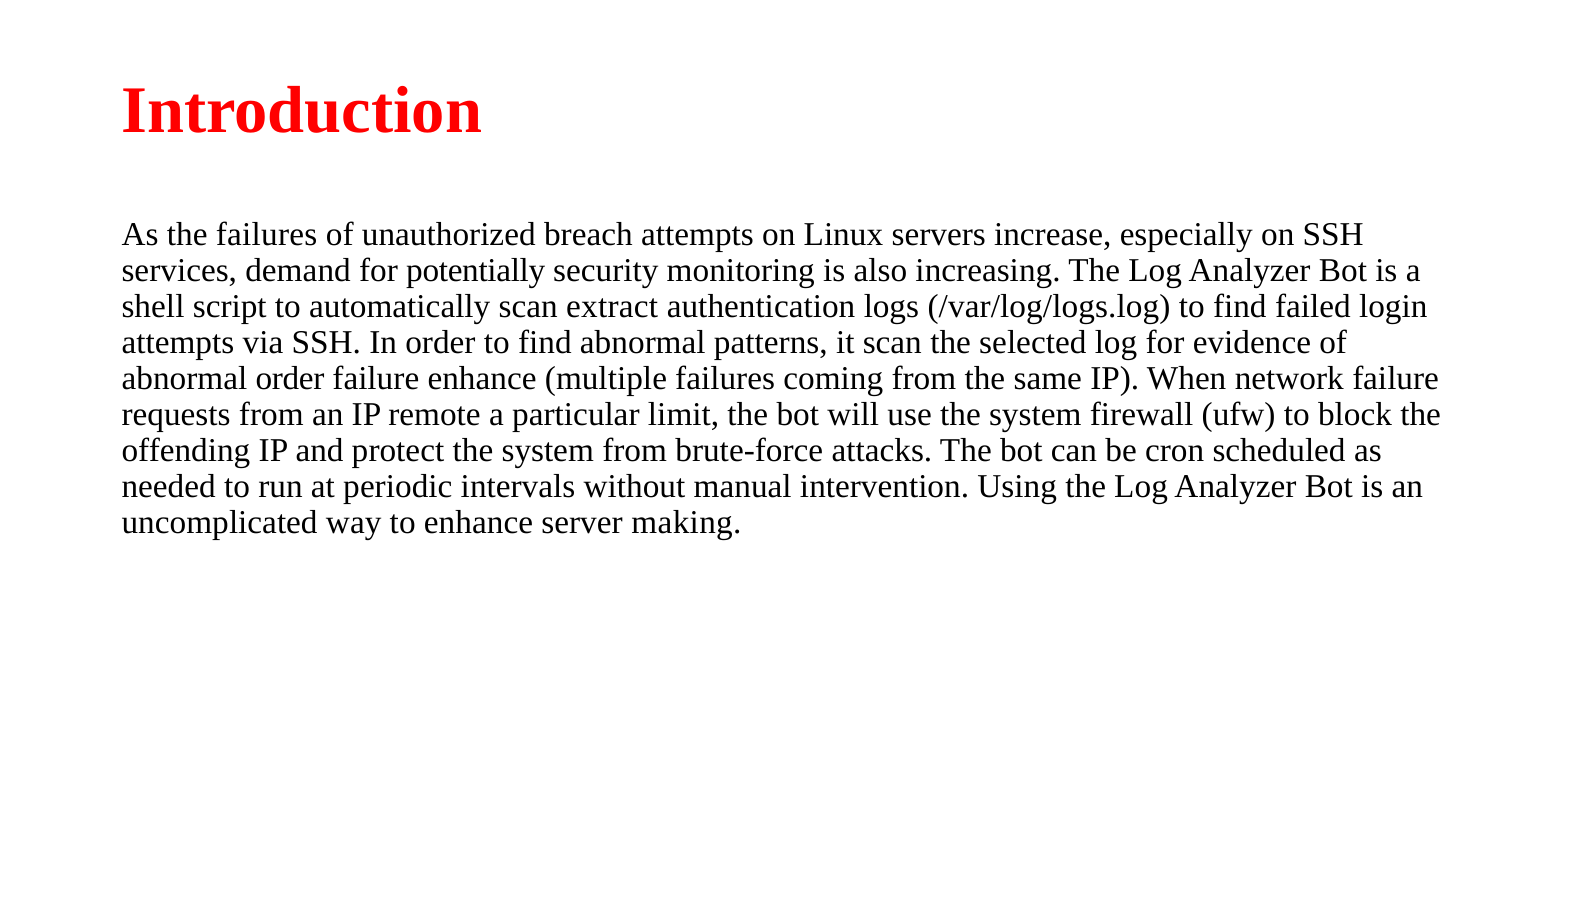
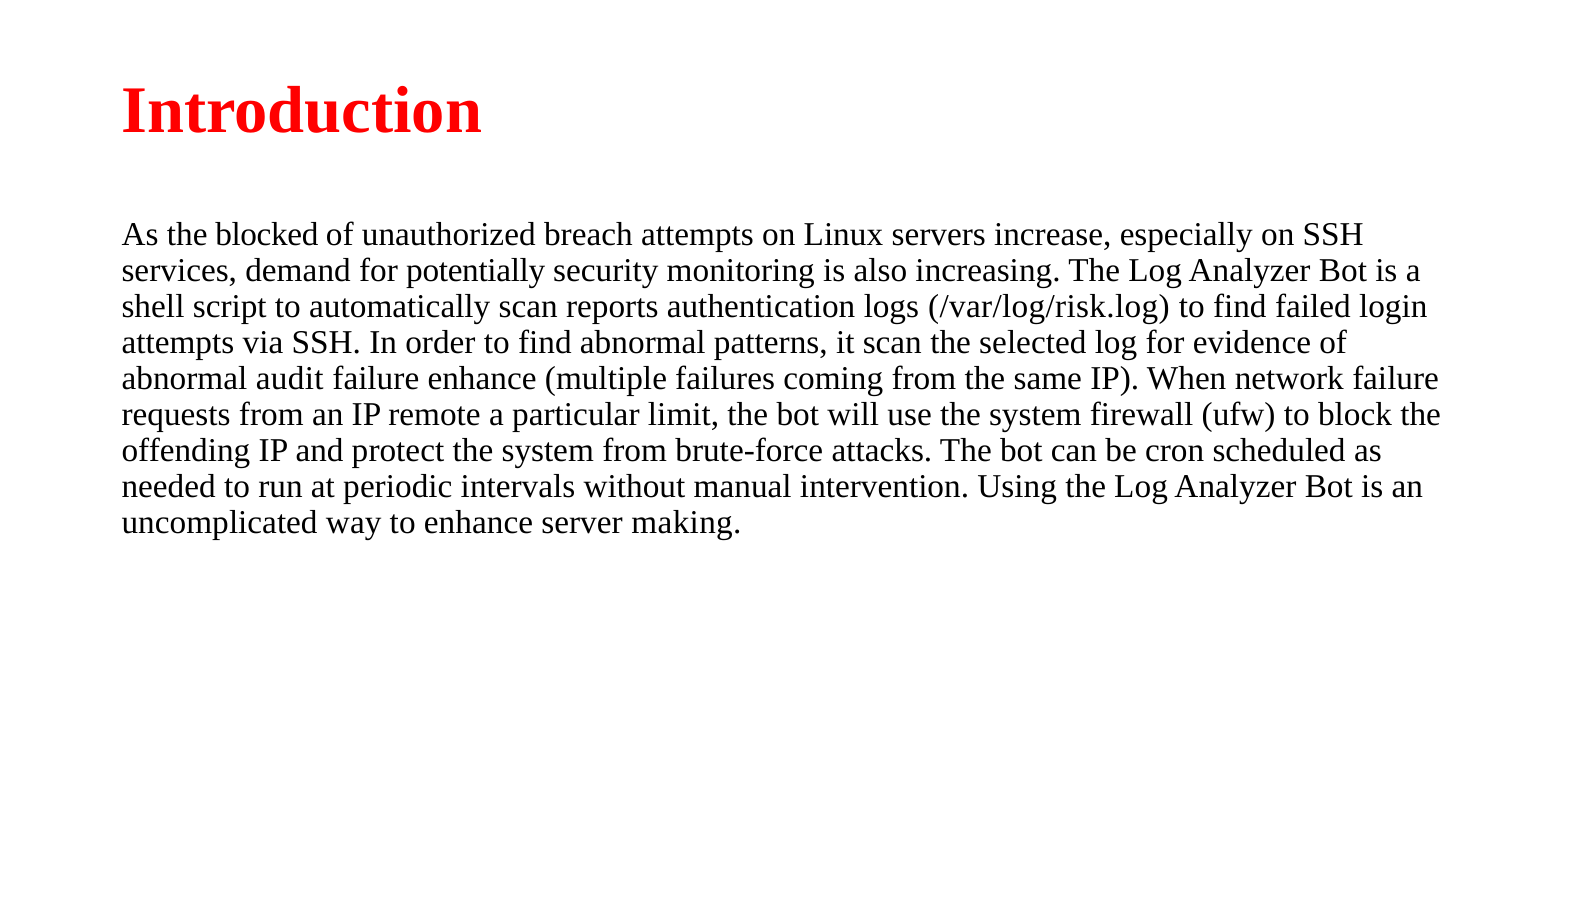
the failures: failures -> blocked (267, 235)
extract: extract -> reports (612, 307)
/var/log/logs.log: /var/log/logs.log -> /var/log/risk.log (1049, 307)
abnormal order: order -> audit (290, 379)
